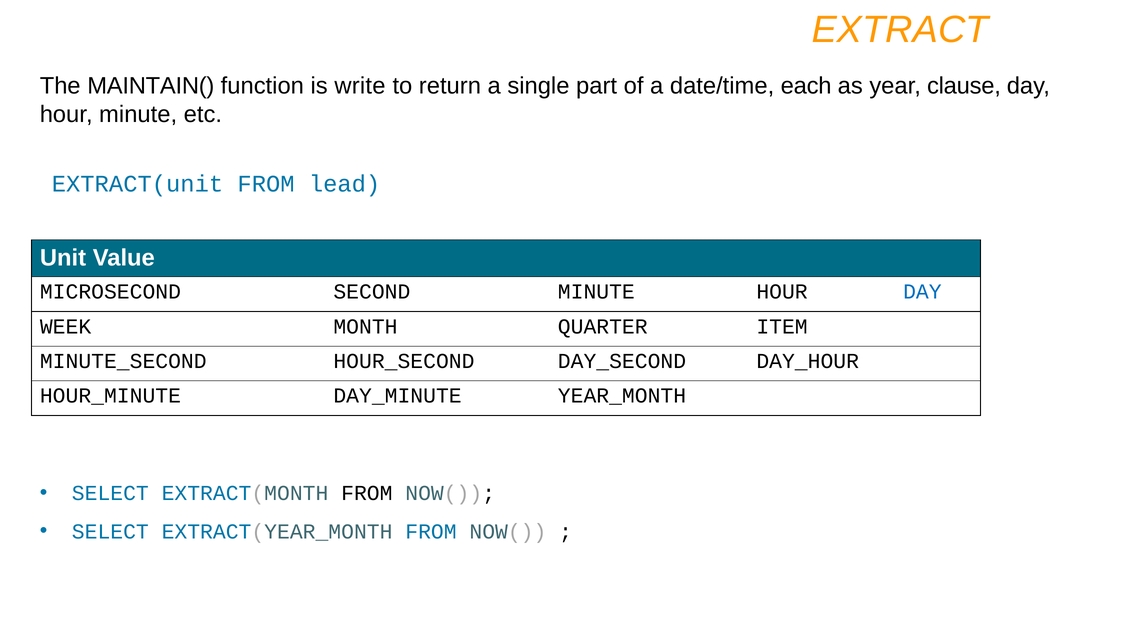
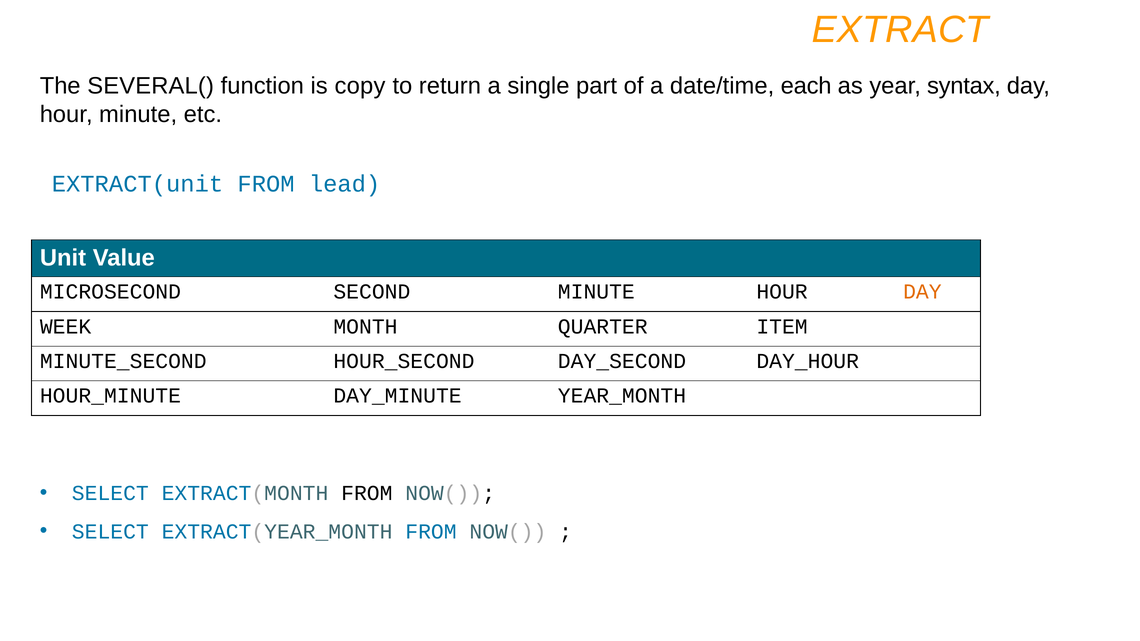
MAINTAIN(: MAINTAIN( -> SEVERAL( (151, 86)
write: write -> copy (360, 86)
clause: clause -> syntax (964, 86)
DAY colour: blue -> orange (922, 292)
